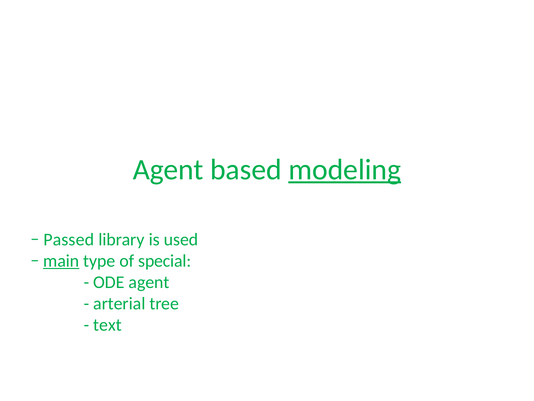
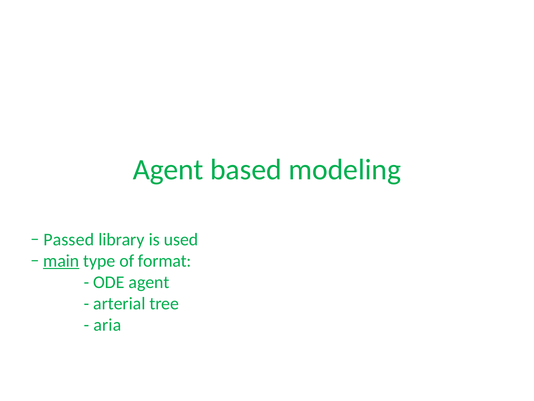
modeling underline: present -> none (345, 169)
special: special -> format (165, 261)
text: text -> aria (107, 325)
